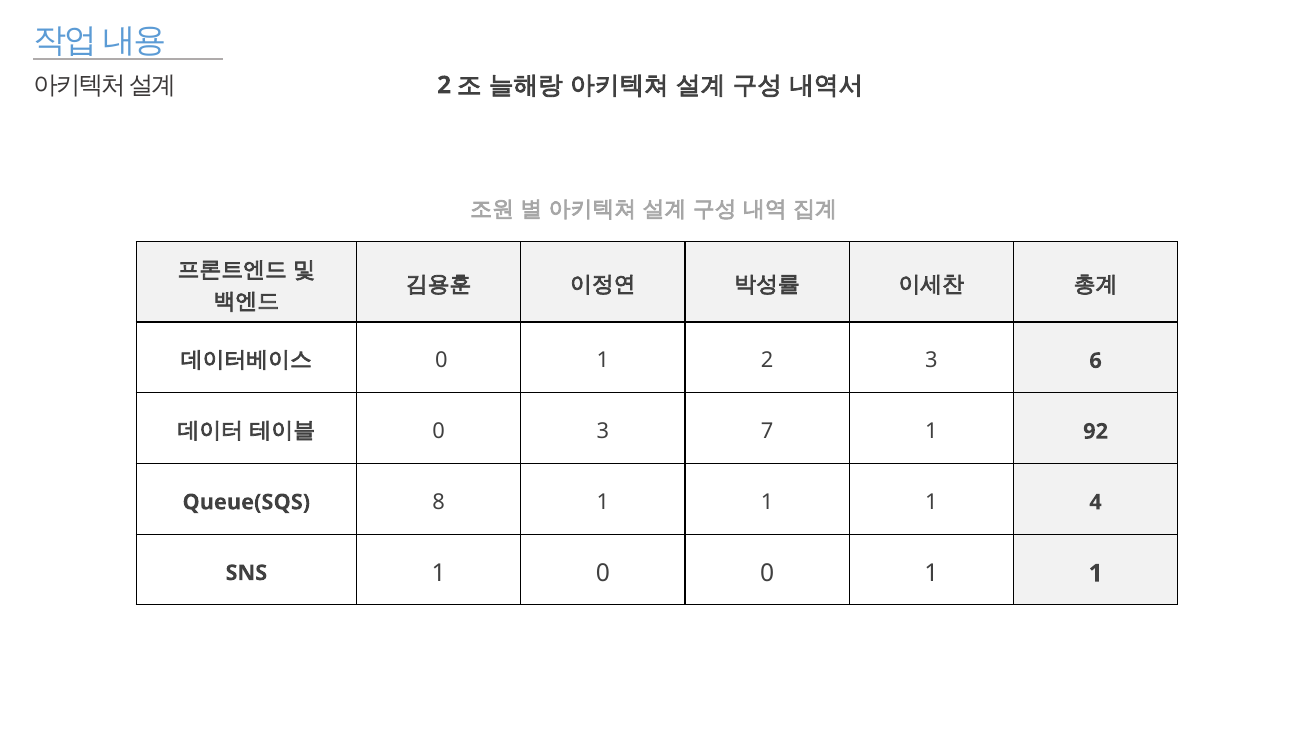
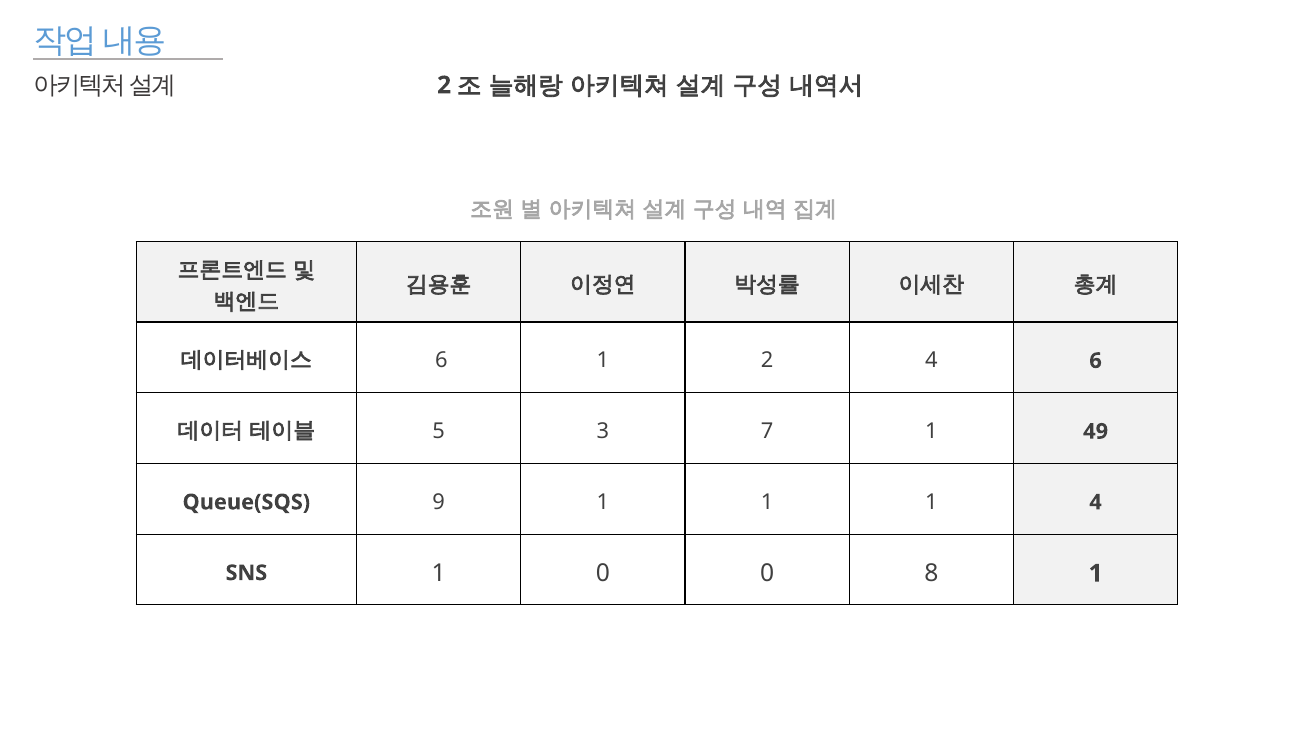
0: 0 -> 6 (441, 361)
2 3: 3 -> 4 (931, 361)
0: 0 -> 5 (439, 432)
92: 92 -> 49 (1096, 432)
8: 8 -> 9 (439, 502)
0 0 1: 1 -> 8 (931, 573)
